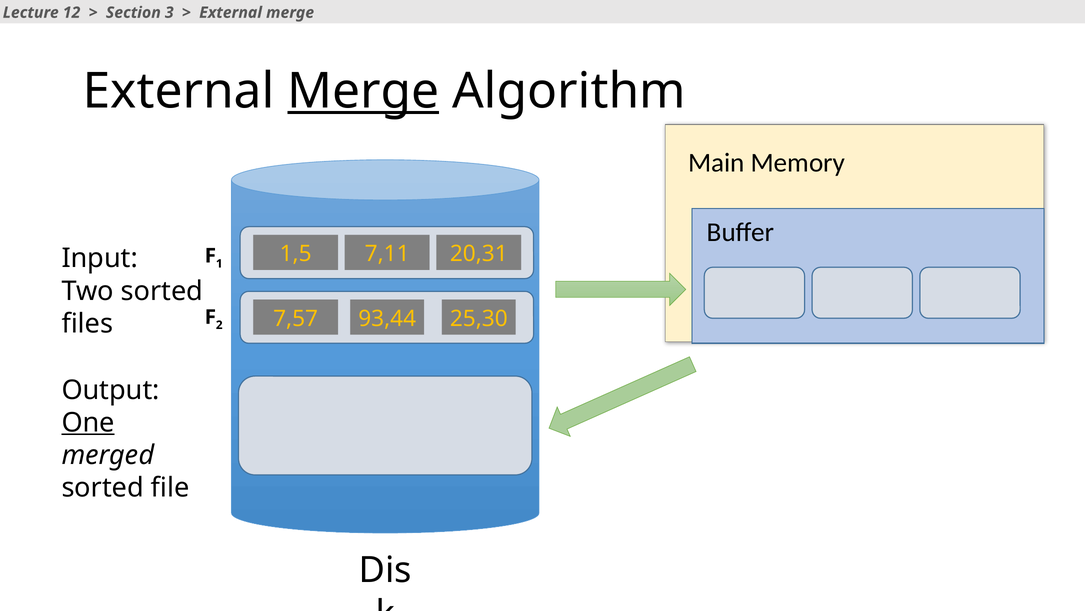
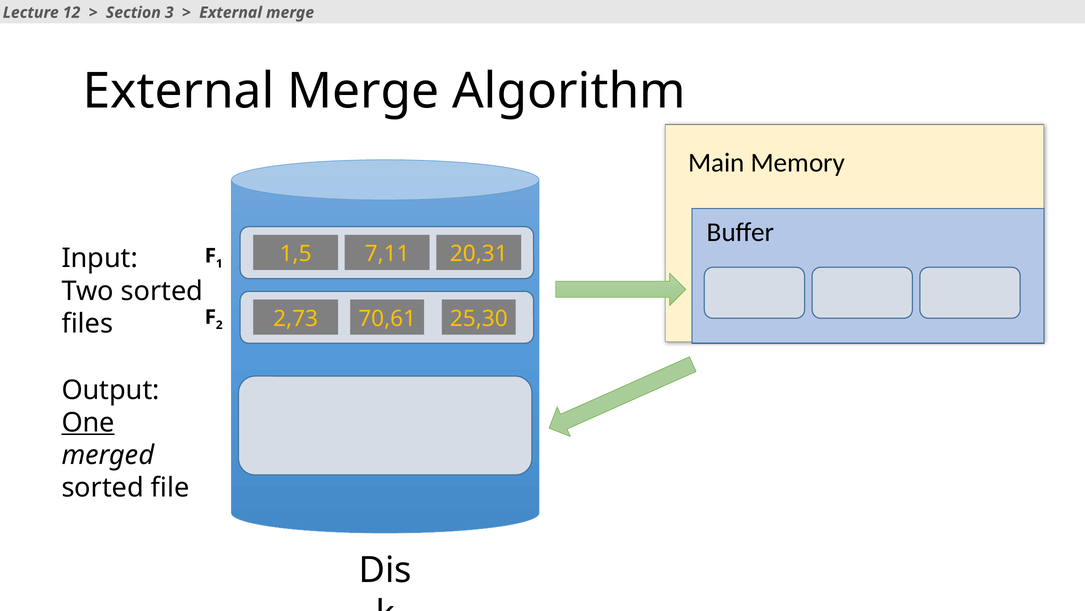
Merge underline: present -> none (363, 91)
7,57: 7,57 -> 2,73 (296, 318)
93,44: 93,44 -> 70,61 (387, 318)
